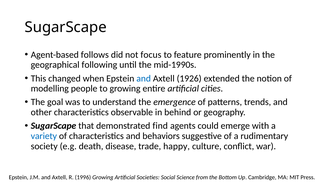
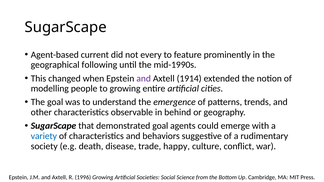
follows: follows -> current (95, 55)
focus: focus -> every (151, 55)
and colour: blue -> purple (144, 79)
1926: 1926 -> 1914 (189, 79)
demonstrated find: find -> goal (160, 126)
